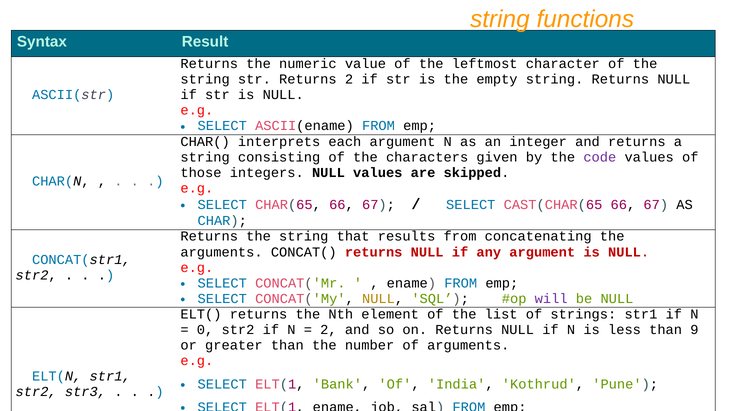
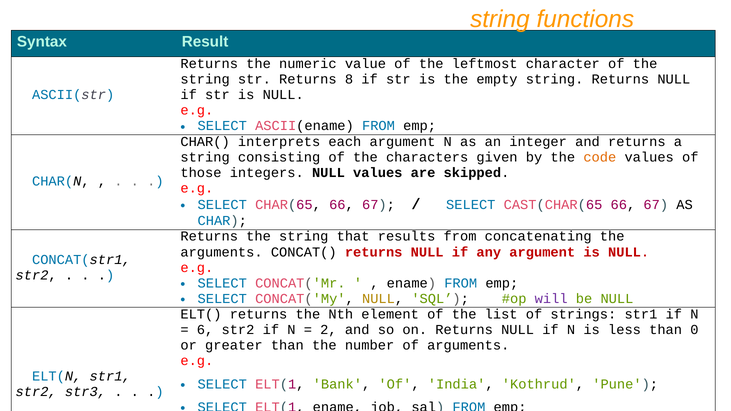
Returns 2: 2 -> 8 (349, 79)
code colour: purple -> orange (600, 157)
0: 0 -> 6 (205, 330)
9: 9 -> 0 (694, 330)
